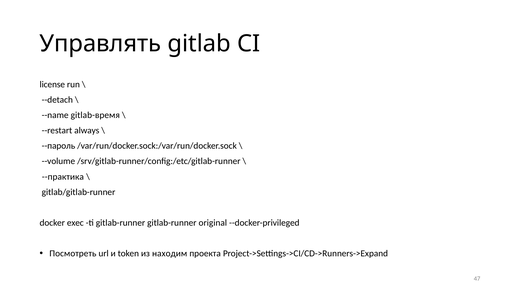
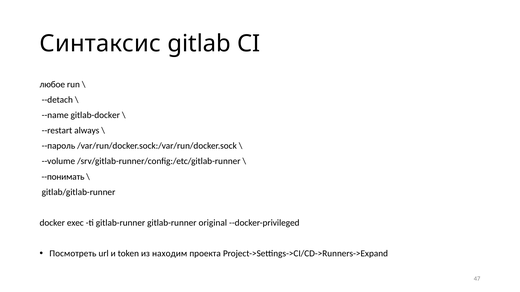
Управлять: Управлять -> Синтаксис (100, 44)
license: license -> любое (52, 85)
gitlab-время: gitlab-время -> gitlab-docker (95, 115)
--практика: --практика -> --понимать (63, 177)
